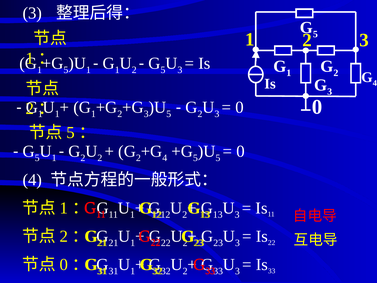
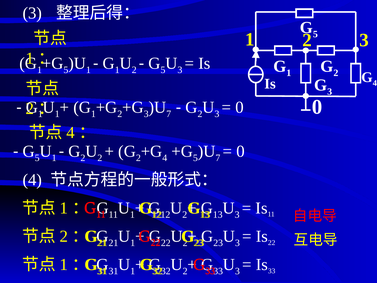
5: 5 -> 7 (169, 114)
5: 5 -> 4 (71, 132)
5: 5 -> 7 (218, 158)
0: 0 -> 1 (64, 264)
